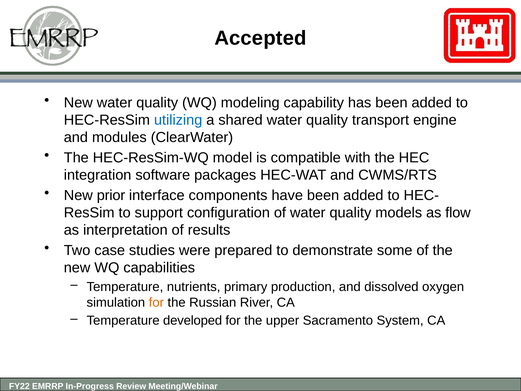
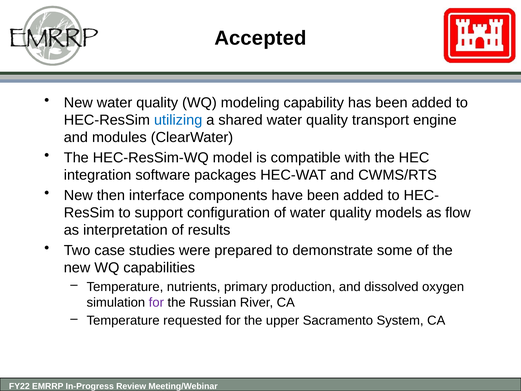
prior: prior -> then (111, 195)
for colour: orange -> purple (156, 302)
developed: developed -> requested (193, 320)
